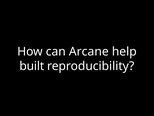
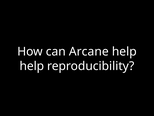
built: built -> help (32, 66)
